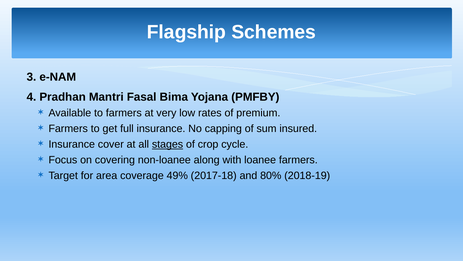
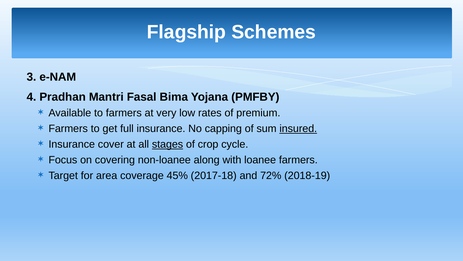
insured underline: none -> present (298, 128)
49%: 49% -> 45% (177, 175)
80%: 80% -> 72% (271, 175)
